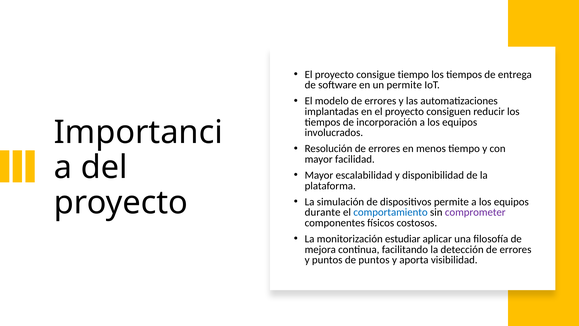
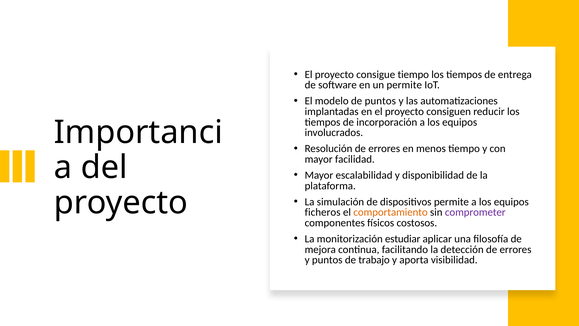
modelo de errores: errores -> puntos (380, 101)
durante: durante -> ficheros (323, 212)
comportamiento colour: blue -> orange (391, 212)
de puntos: puntos -> trabajo (374, 260)
